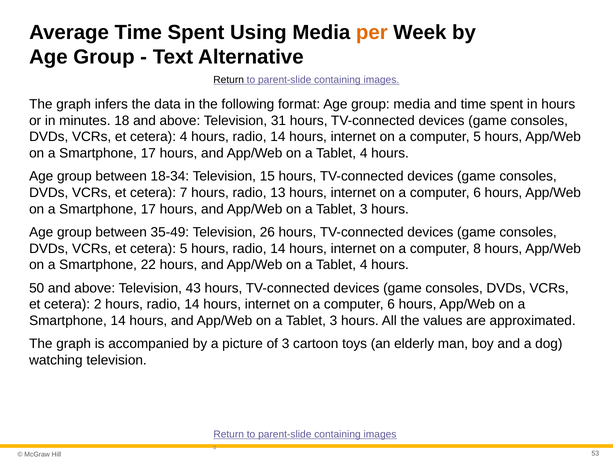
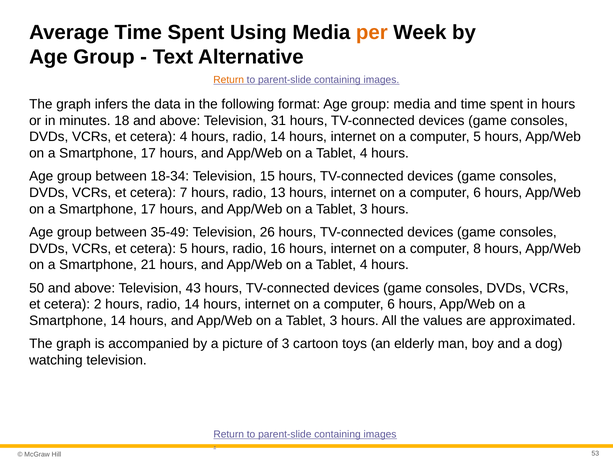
Return colour: black -> orange (229, 80)
5 hours radio 14: 14 -> 16 (278, 248)
22: 22 -> 21 (148, 265)
